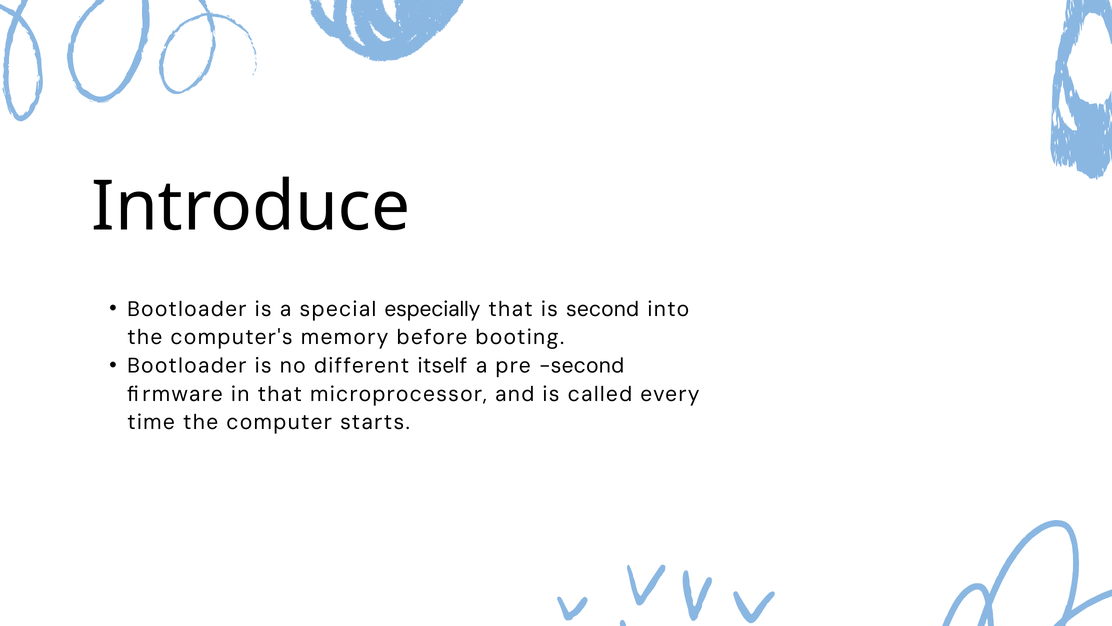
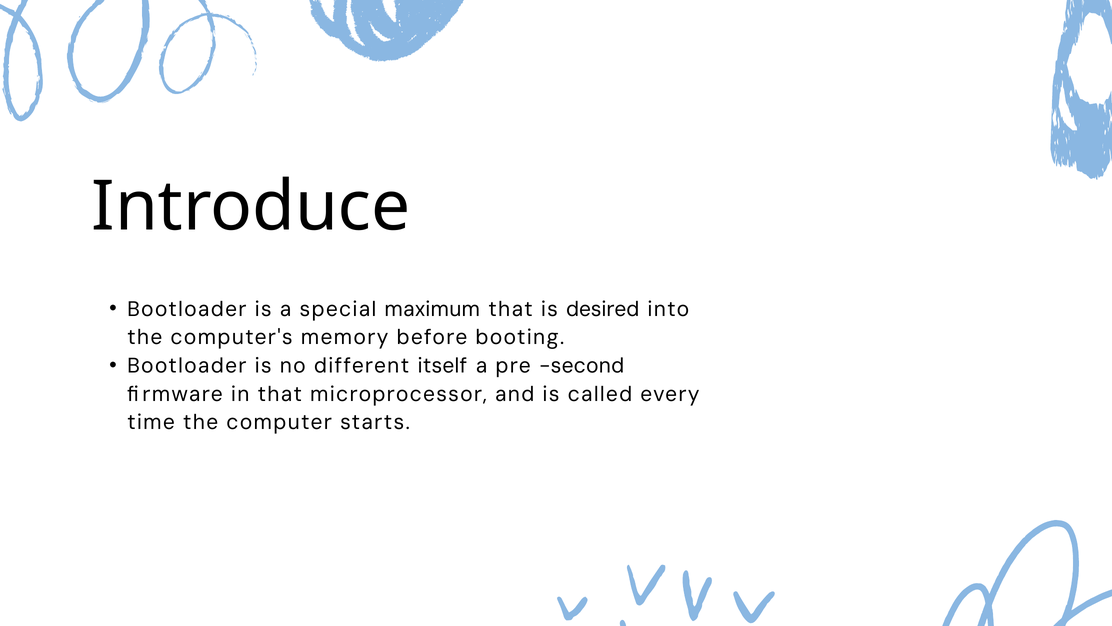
especially: especially -> maximum (432, 309)
is second: second -> desired (603, 309)
